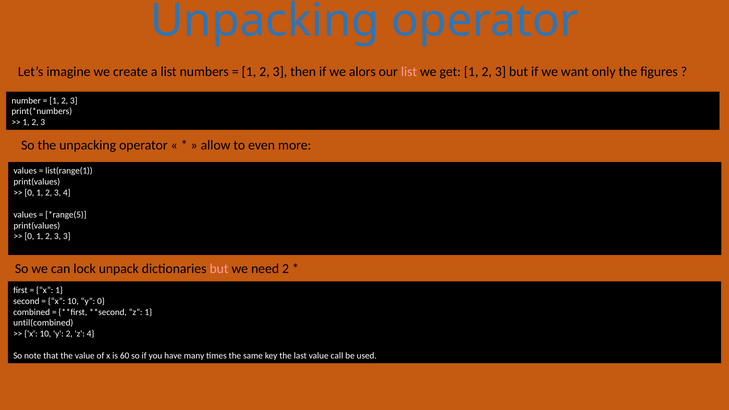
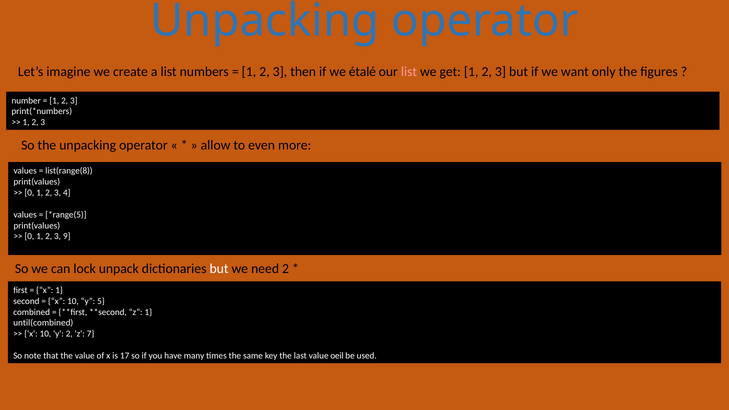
alors: alors -> étalé (362, 72)
list(range(1: list(range(1 -> list(range(8 (69, 171)
3 3: 3 -> 9 (67, 237)
but colour: pink -> white (219, 269)
y 0: 0 -> 5 (101, 301)
z 4: 4 -> 7 (91, 334)
60: 60 -> 17 (125, 356)
call: call -> oeil (337, 356)
